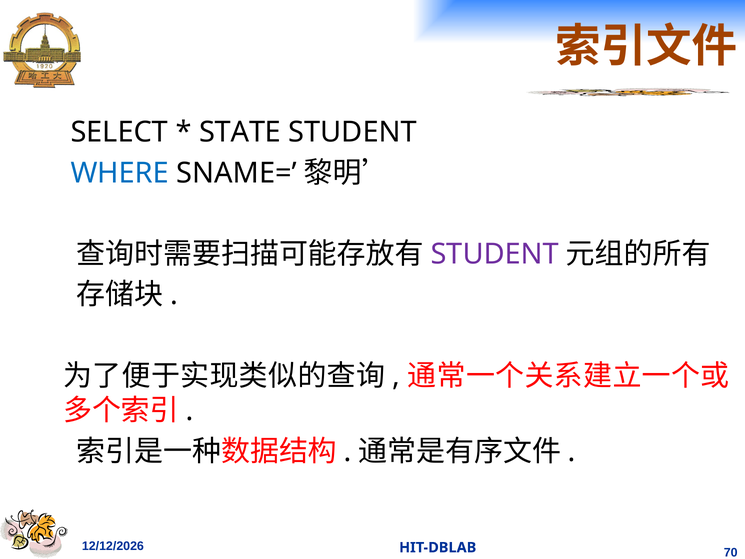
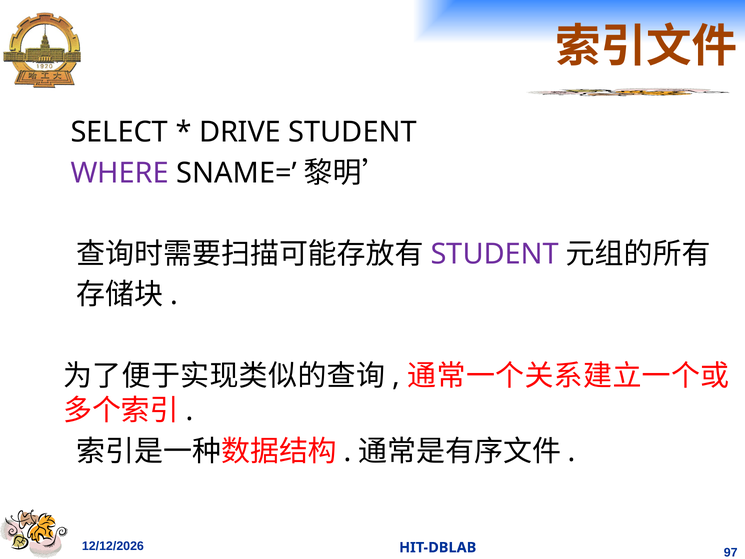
STATE: STATE -> DRIVE (240, 132)
WHERE colour: blue -> purple (120, 173)
70: 70 -> 97 (731, 552)
